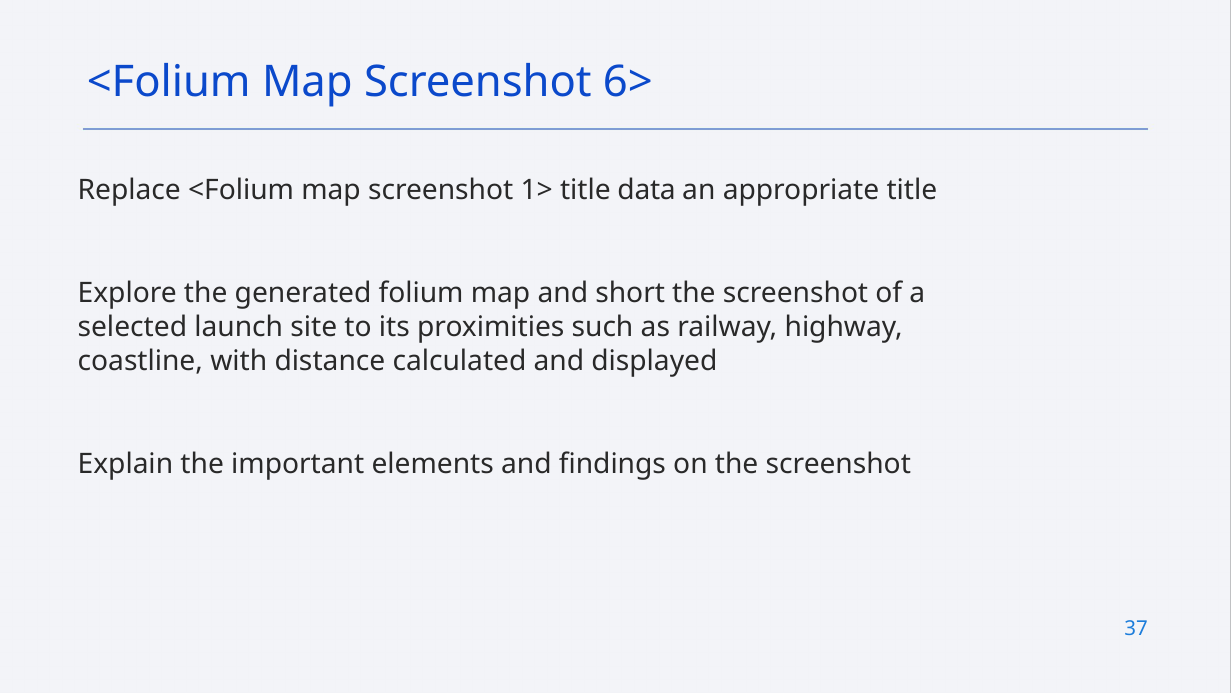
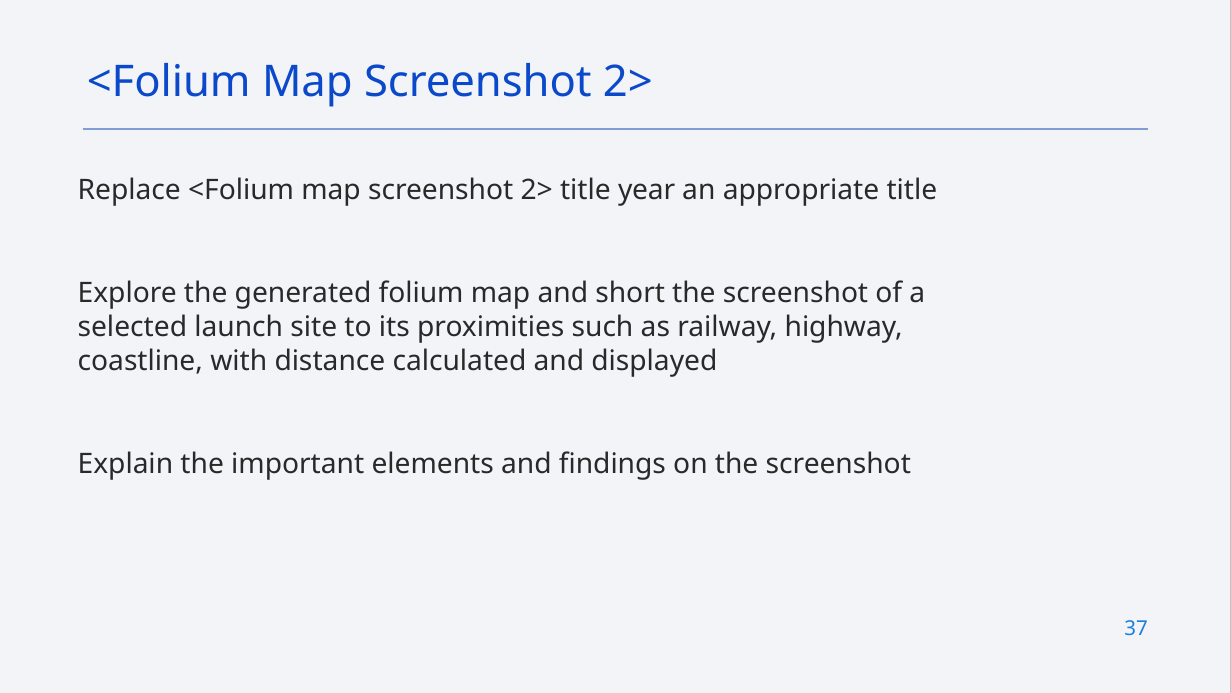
6>: 6> -> 2> (628, 82)
1>: 1> -> 2> (537, 190)
data: data -> year (647, 190)
